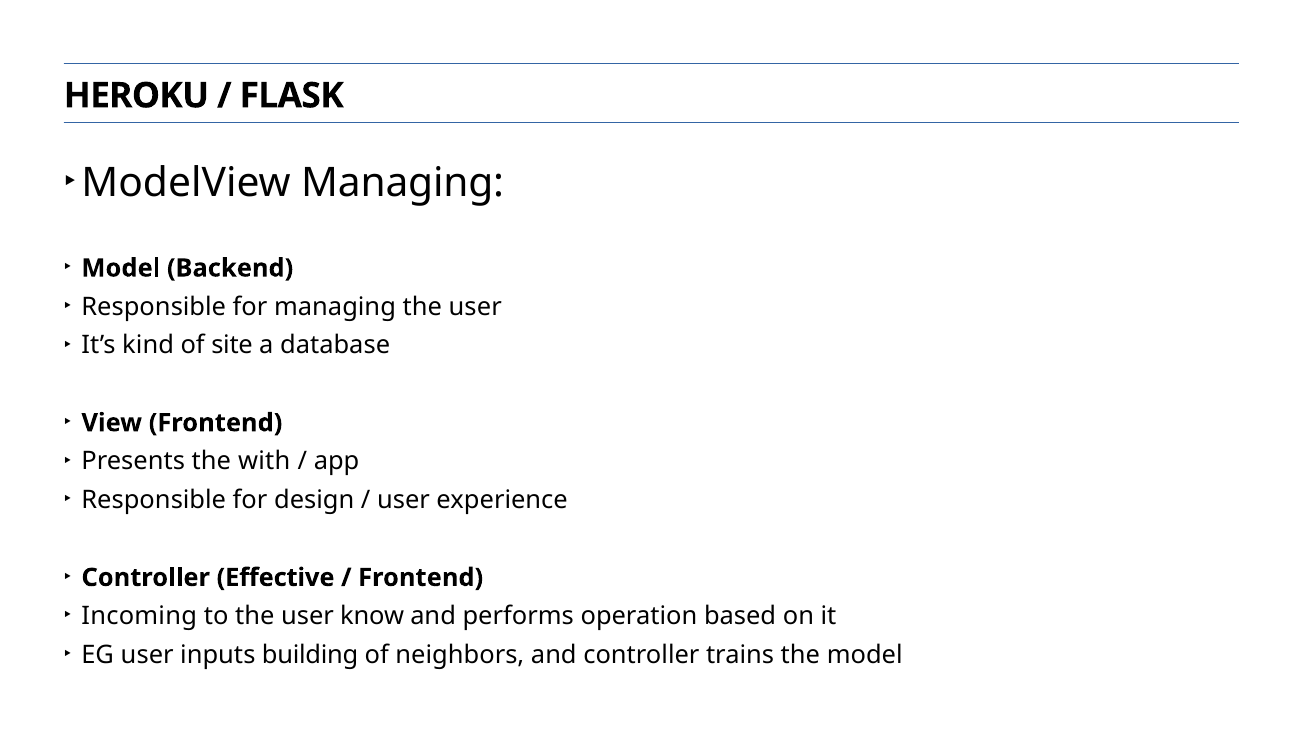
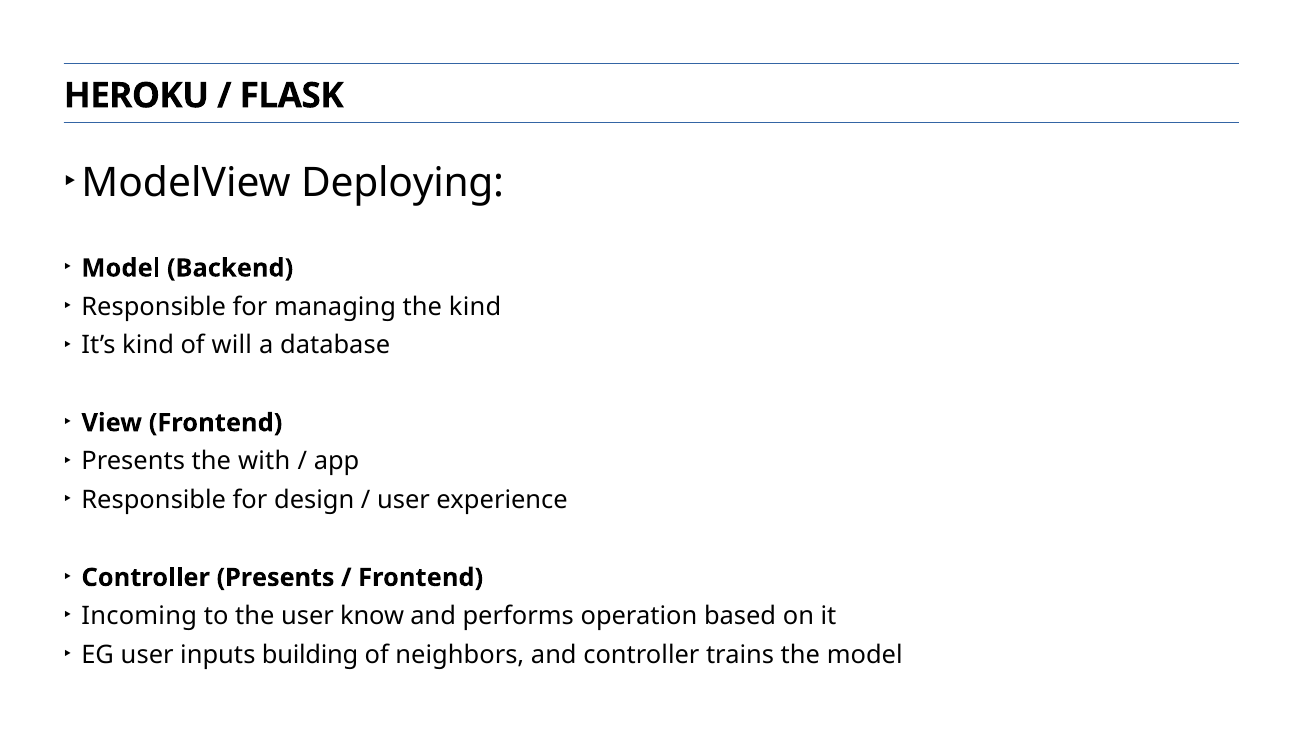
Managing: Managing -> Deploying (403, 183)
managing the user: user -> kind (475, 307)
site: site -> will (232, 345)
Controller Effective: Effective -> Presents (276, 577)
